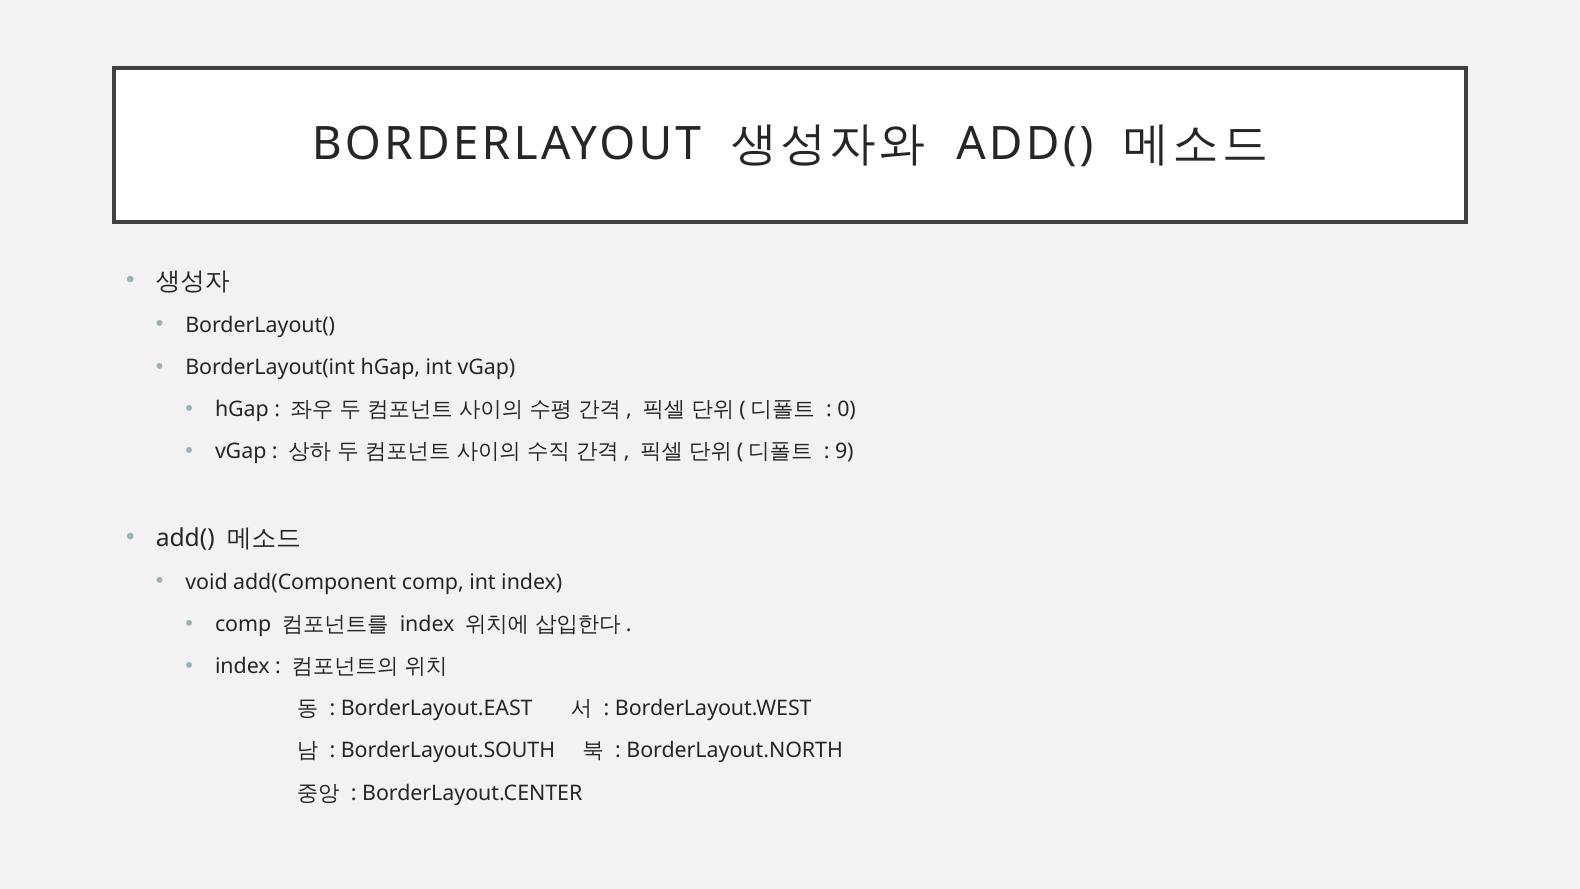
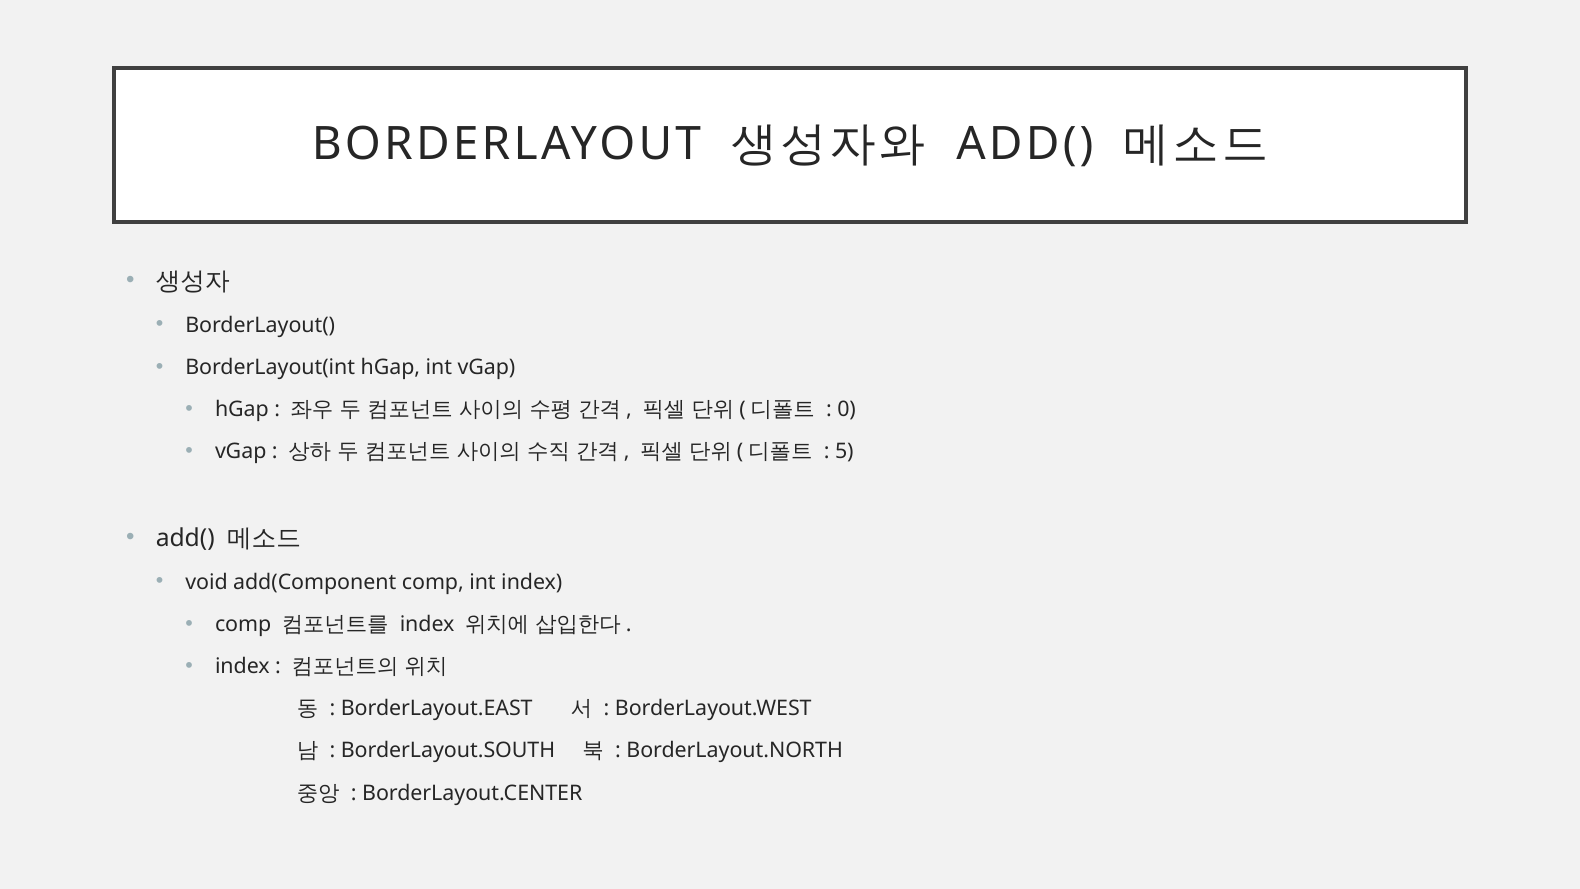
9: 9 -> 5 (844, 451)
